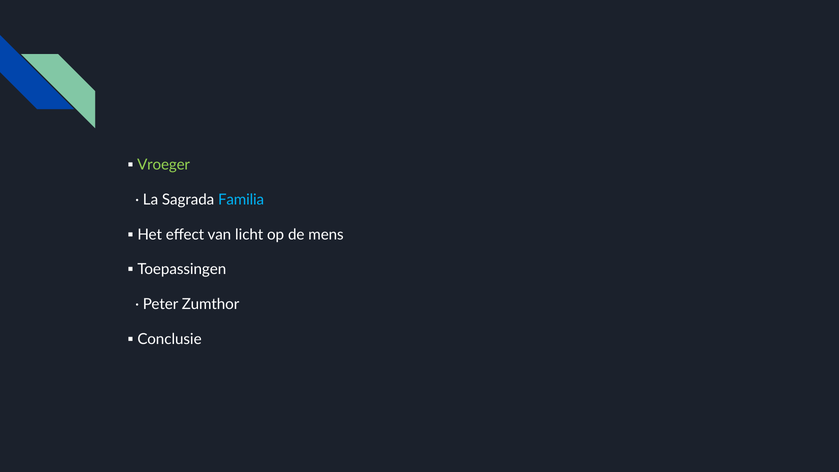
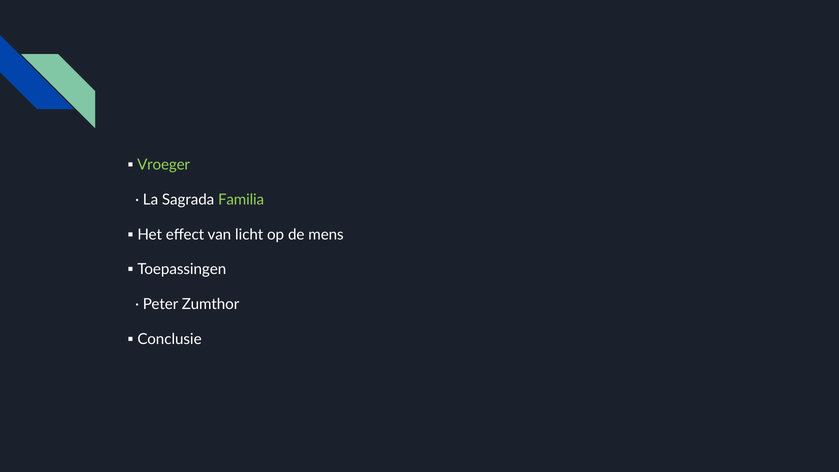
Familia colour: light blue -> light green (241, 200)
